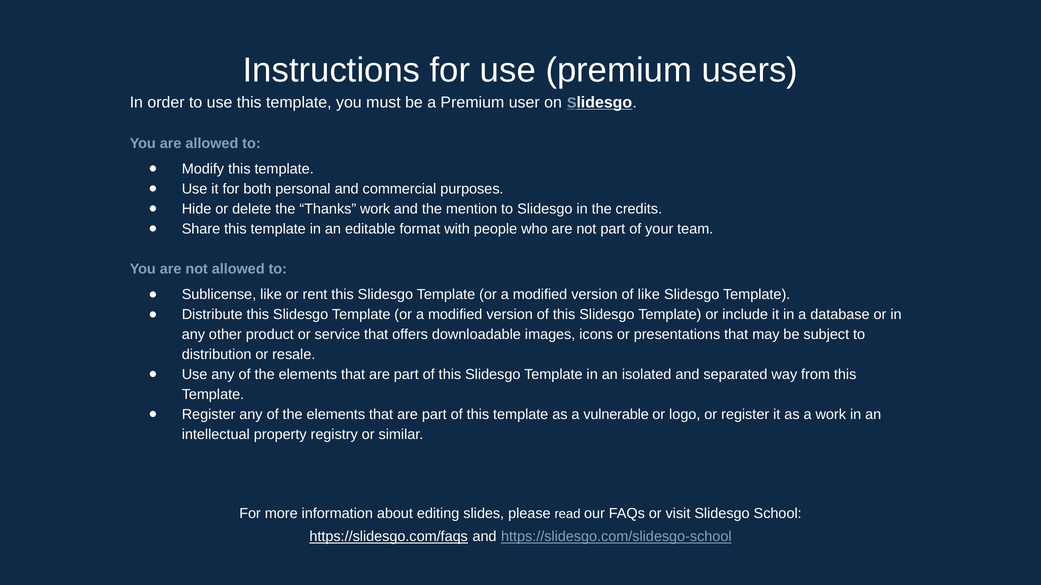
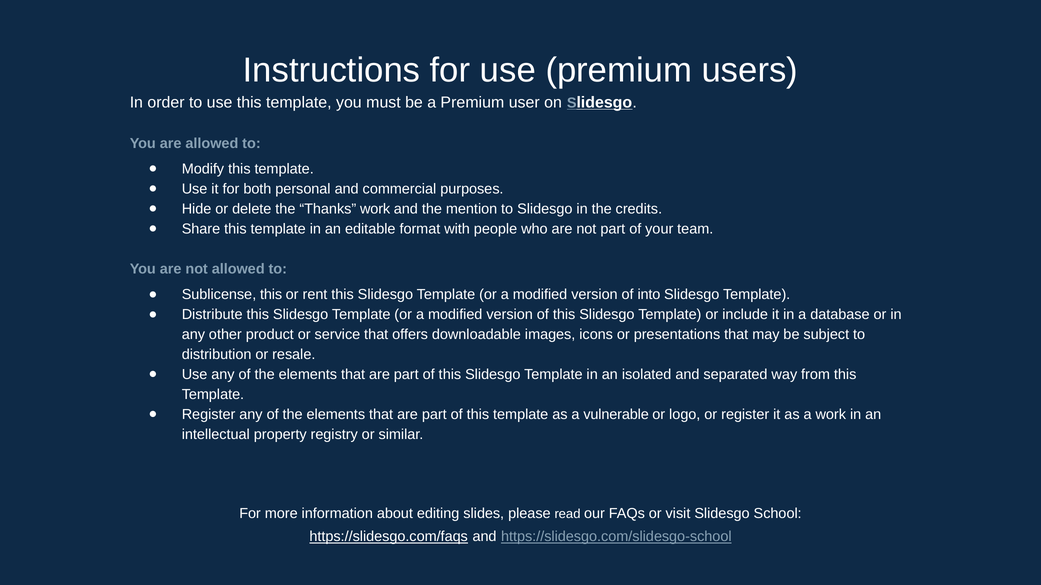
Sublicense like: like -> this (271, 295)
of like: like -> into (649, 295)
